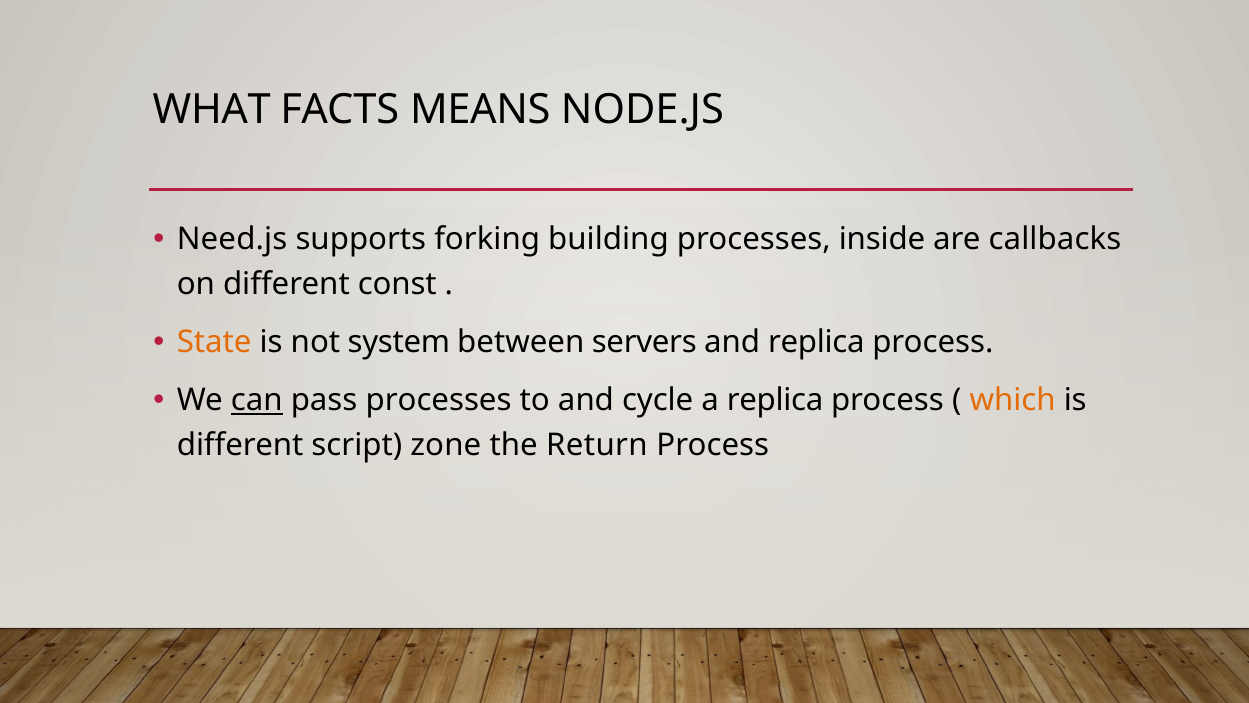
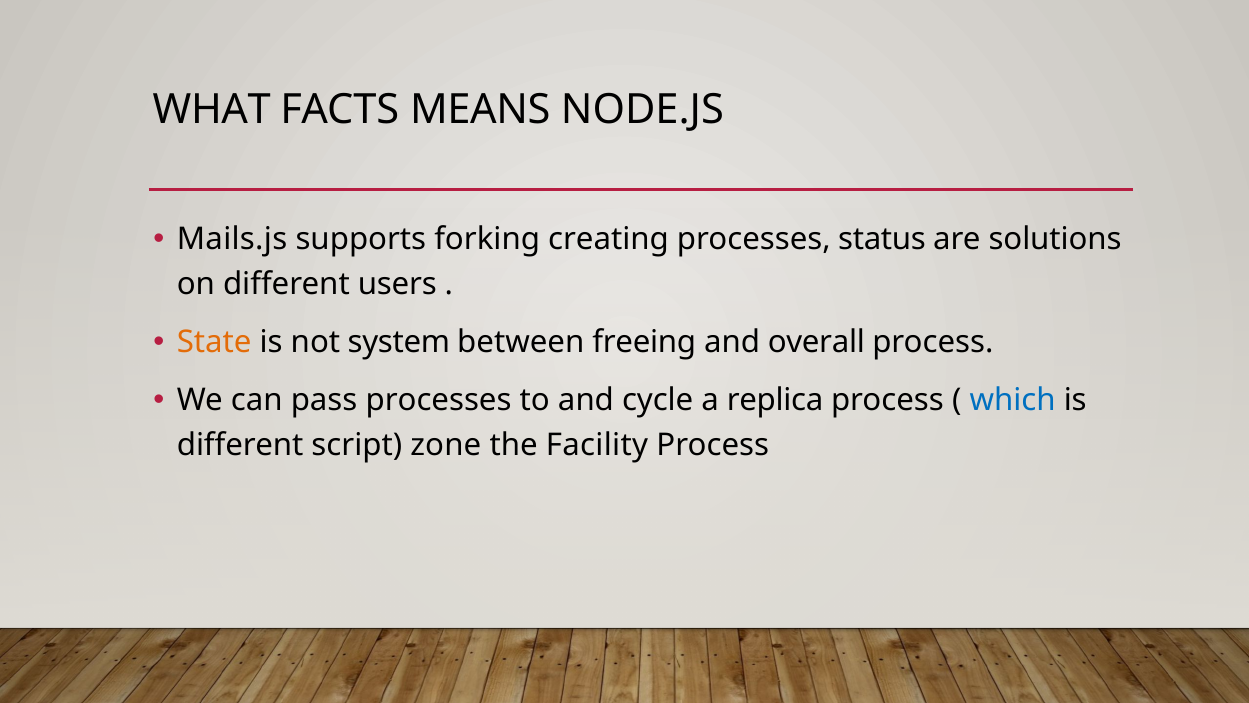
Need.js: Need.js -> Mails.js (232, 240)
building: building -> creating (608, 240)
inside: inside -> status (882, 240)
callbacks: callbacks -> solutions (1055, 240)
const: const -> users (397, 284)
servers: servers -> freeing (644, 342)
and replica: replica -> overall (816, 342)
can underline: present -> none (257, 400)
which colour: orange -> blue (1013, 400)
Return: Return -> Facility (597, 445)
